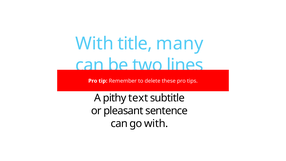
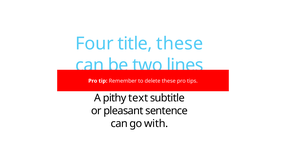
With: With -> Four (95, 44)
title many: many -> these (180, 44)
